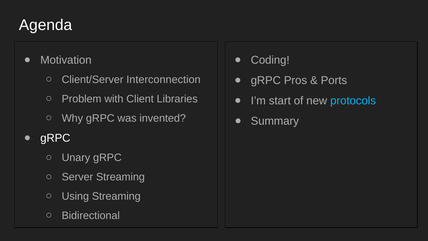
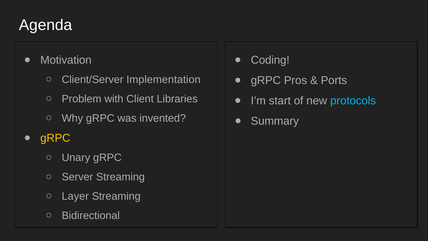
Interconnection: Interconnection -> Implementation (163, 80)
gRPC colour: white -> yellow (55, 138)
Using: Using -> Layer (75, 196)
